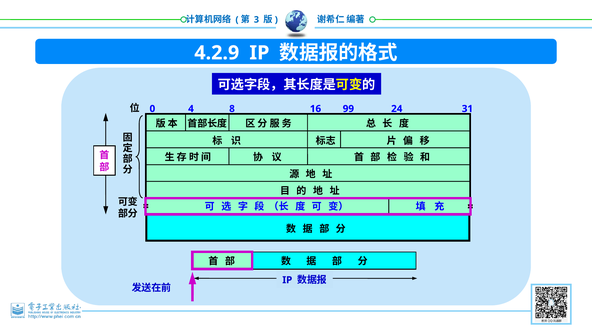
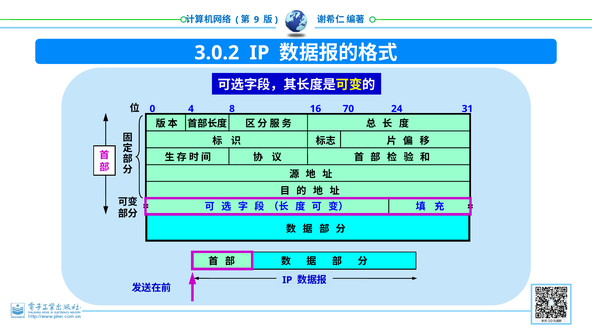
3: 3 -> 9 (256, 20)
4.2.9: 4.2.9 -> 3.0.2 (217, 53)
99: 99 -> 70 (348, 109)
